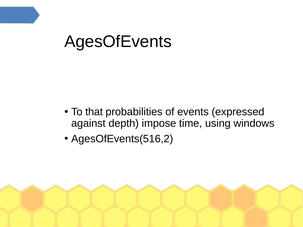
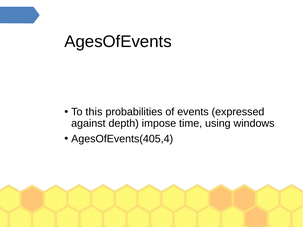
that: that -> this (94, 112)
AgesOfEvents(516,2: AgesOfEvents(516,2 -> AgesOfEvents(405,4 (122, 139)
